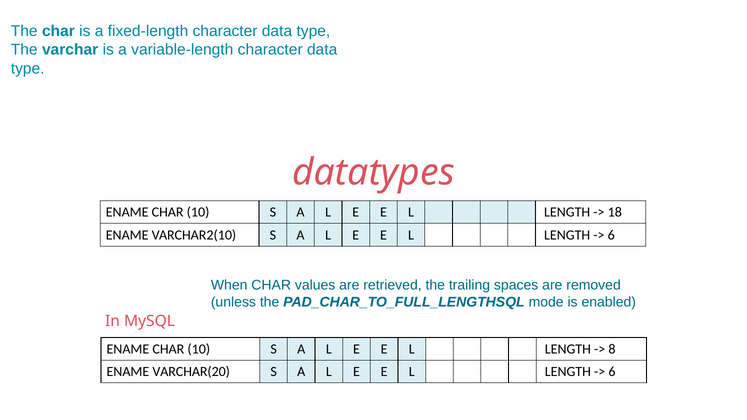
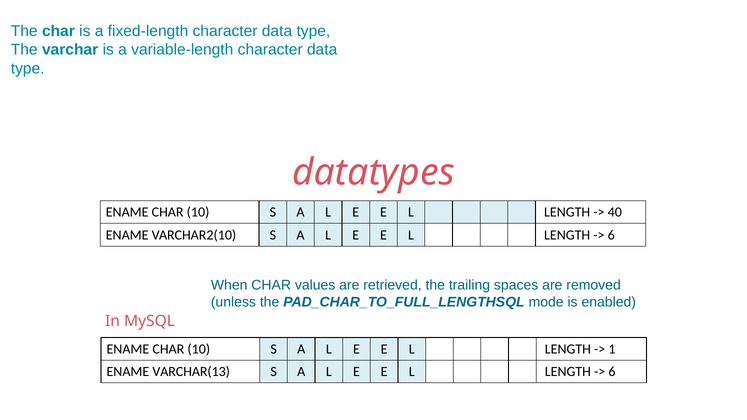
18: 18 -> 40 (615, 212)
8: 8 -> 1 (612, 349)
VARCHAR(20: VARCHAR(20 -> VARCHAR(13 (191, 372)
